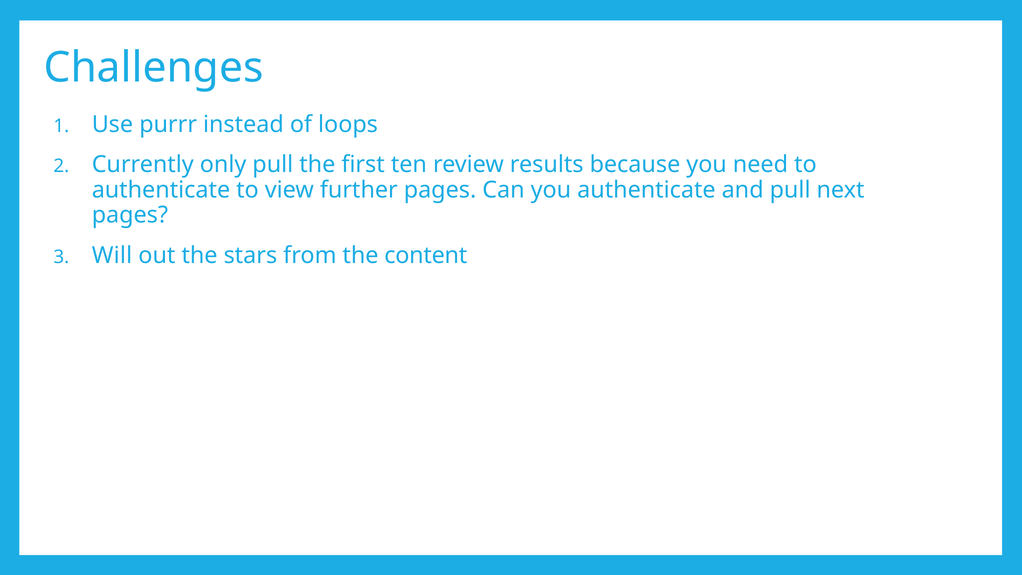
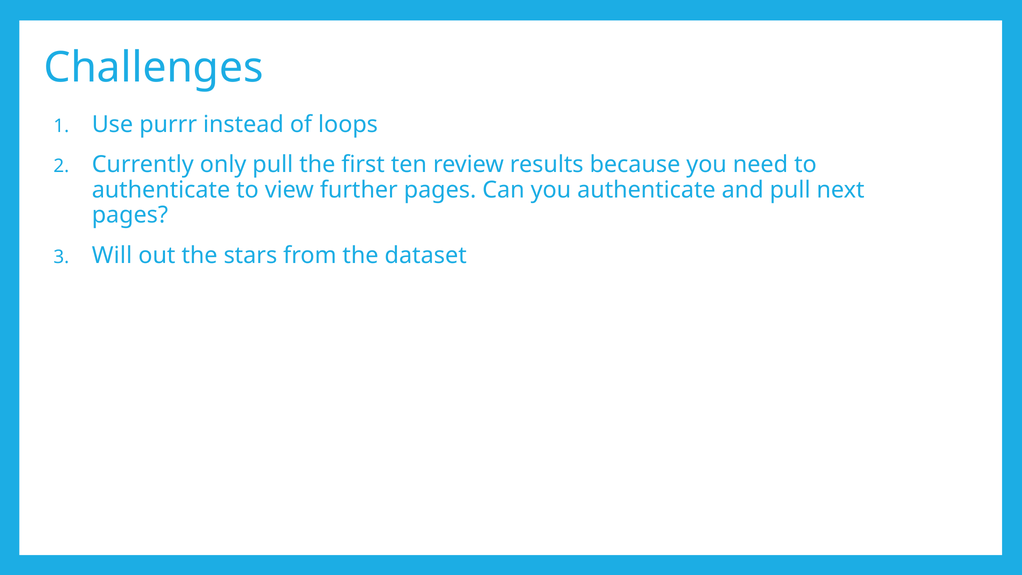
content: content -> dataset (426, 255)
